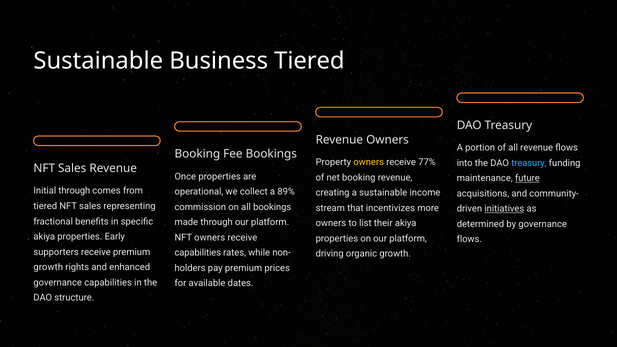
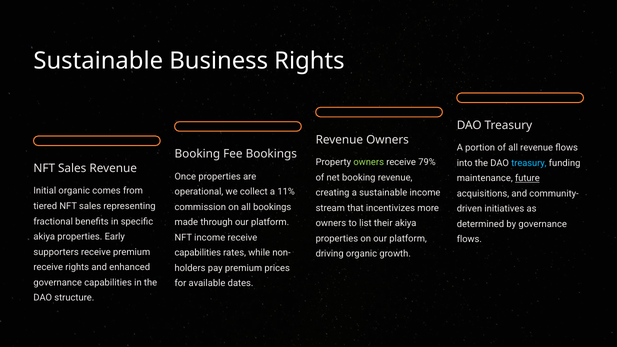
Business Tiered: Tiered -> Rights (309, 61)
owners colour: yellow -> light green (369, 162)
77%: 77% -> 79% (427, 162)
Initial through: through -> organic (74, 191)
89%: 89% -> 11% (286, 192)
initiatives underline: present -> none (504, 209)
NFT owners: owners -> income (210, 238)
growth: growth -> receive (48, 267)
